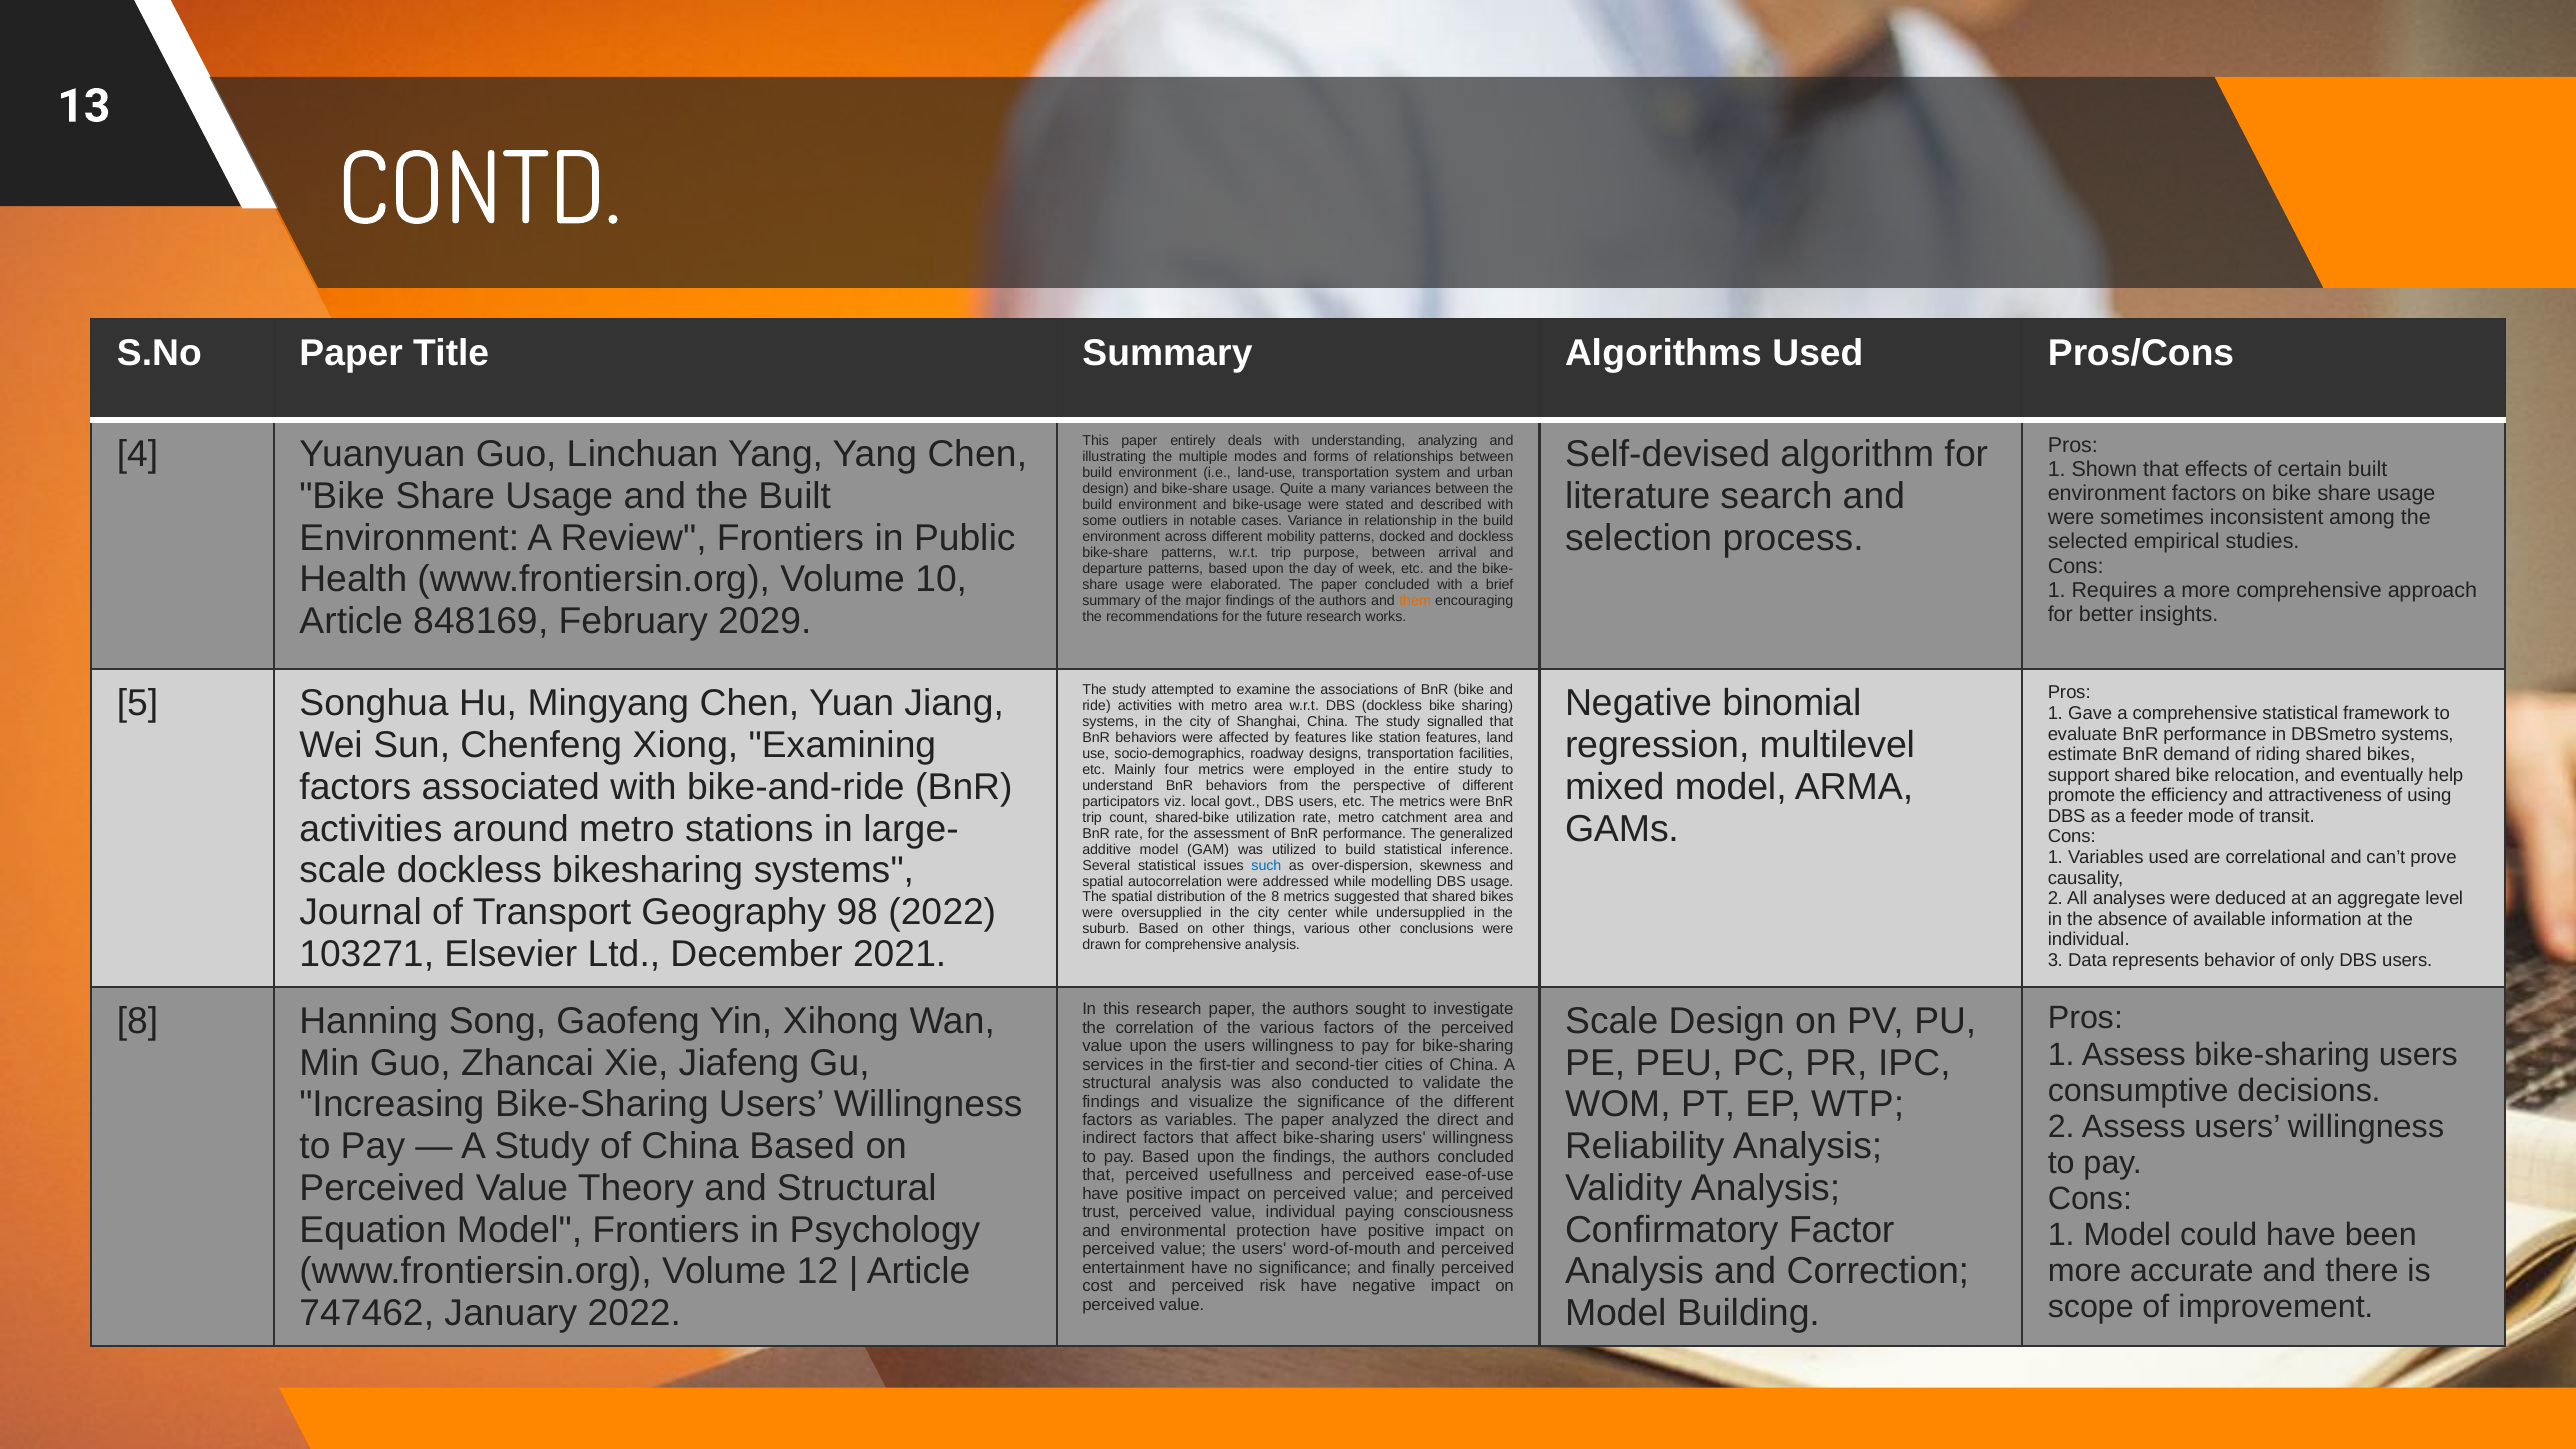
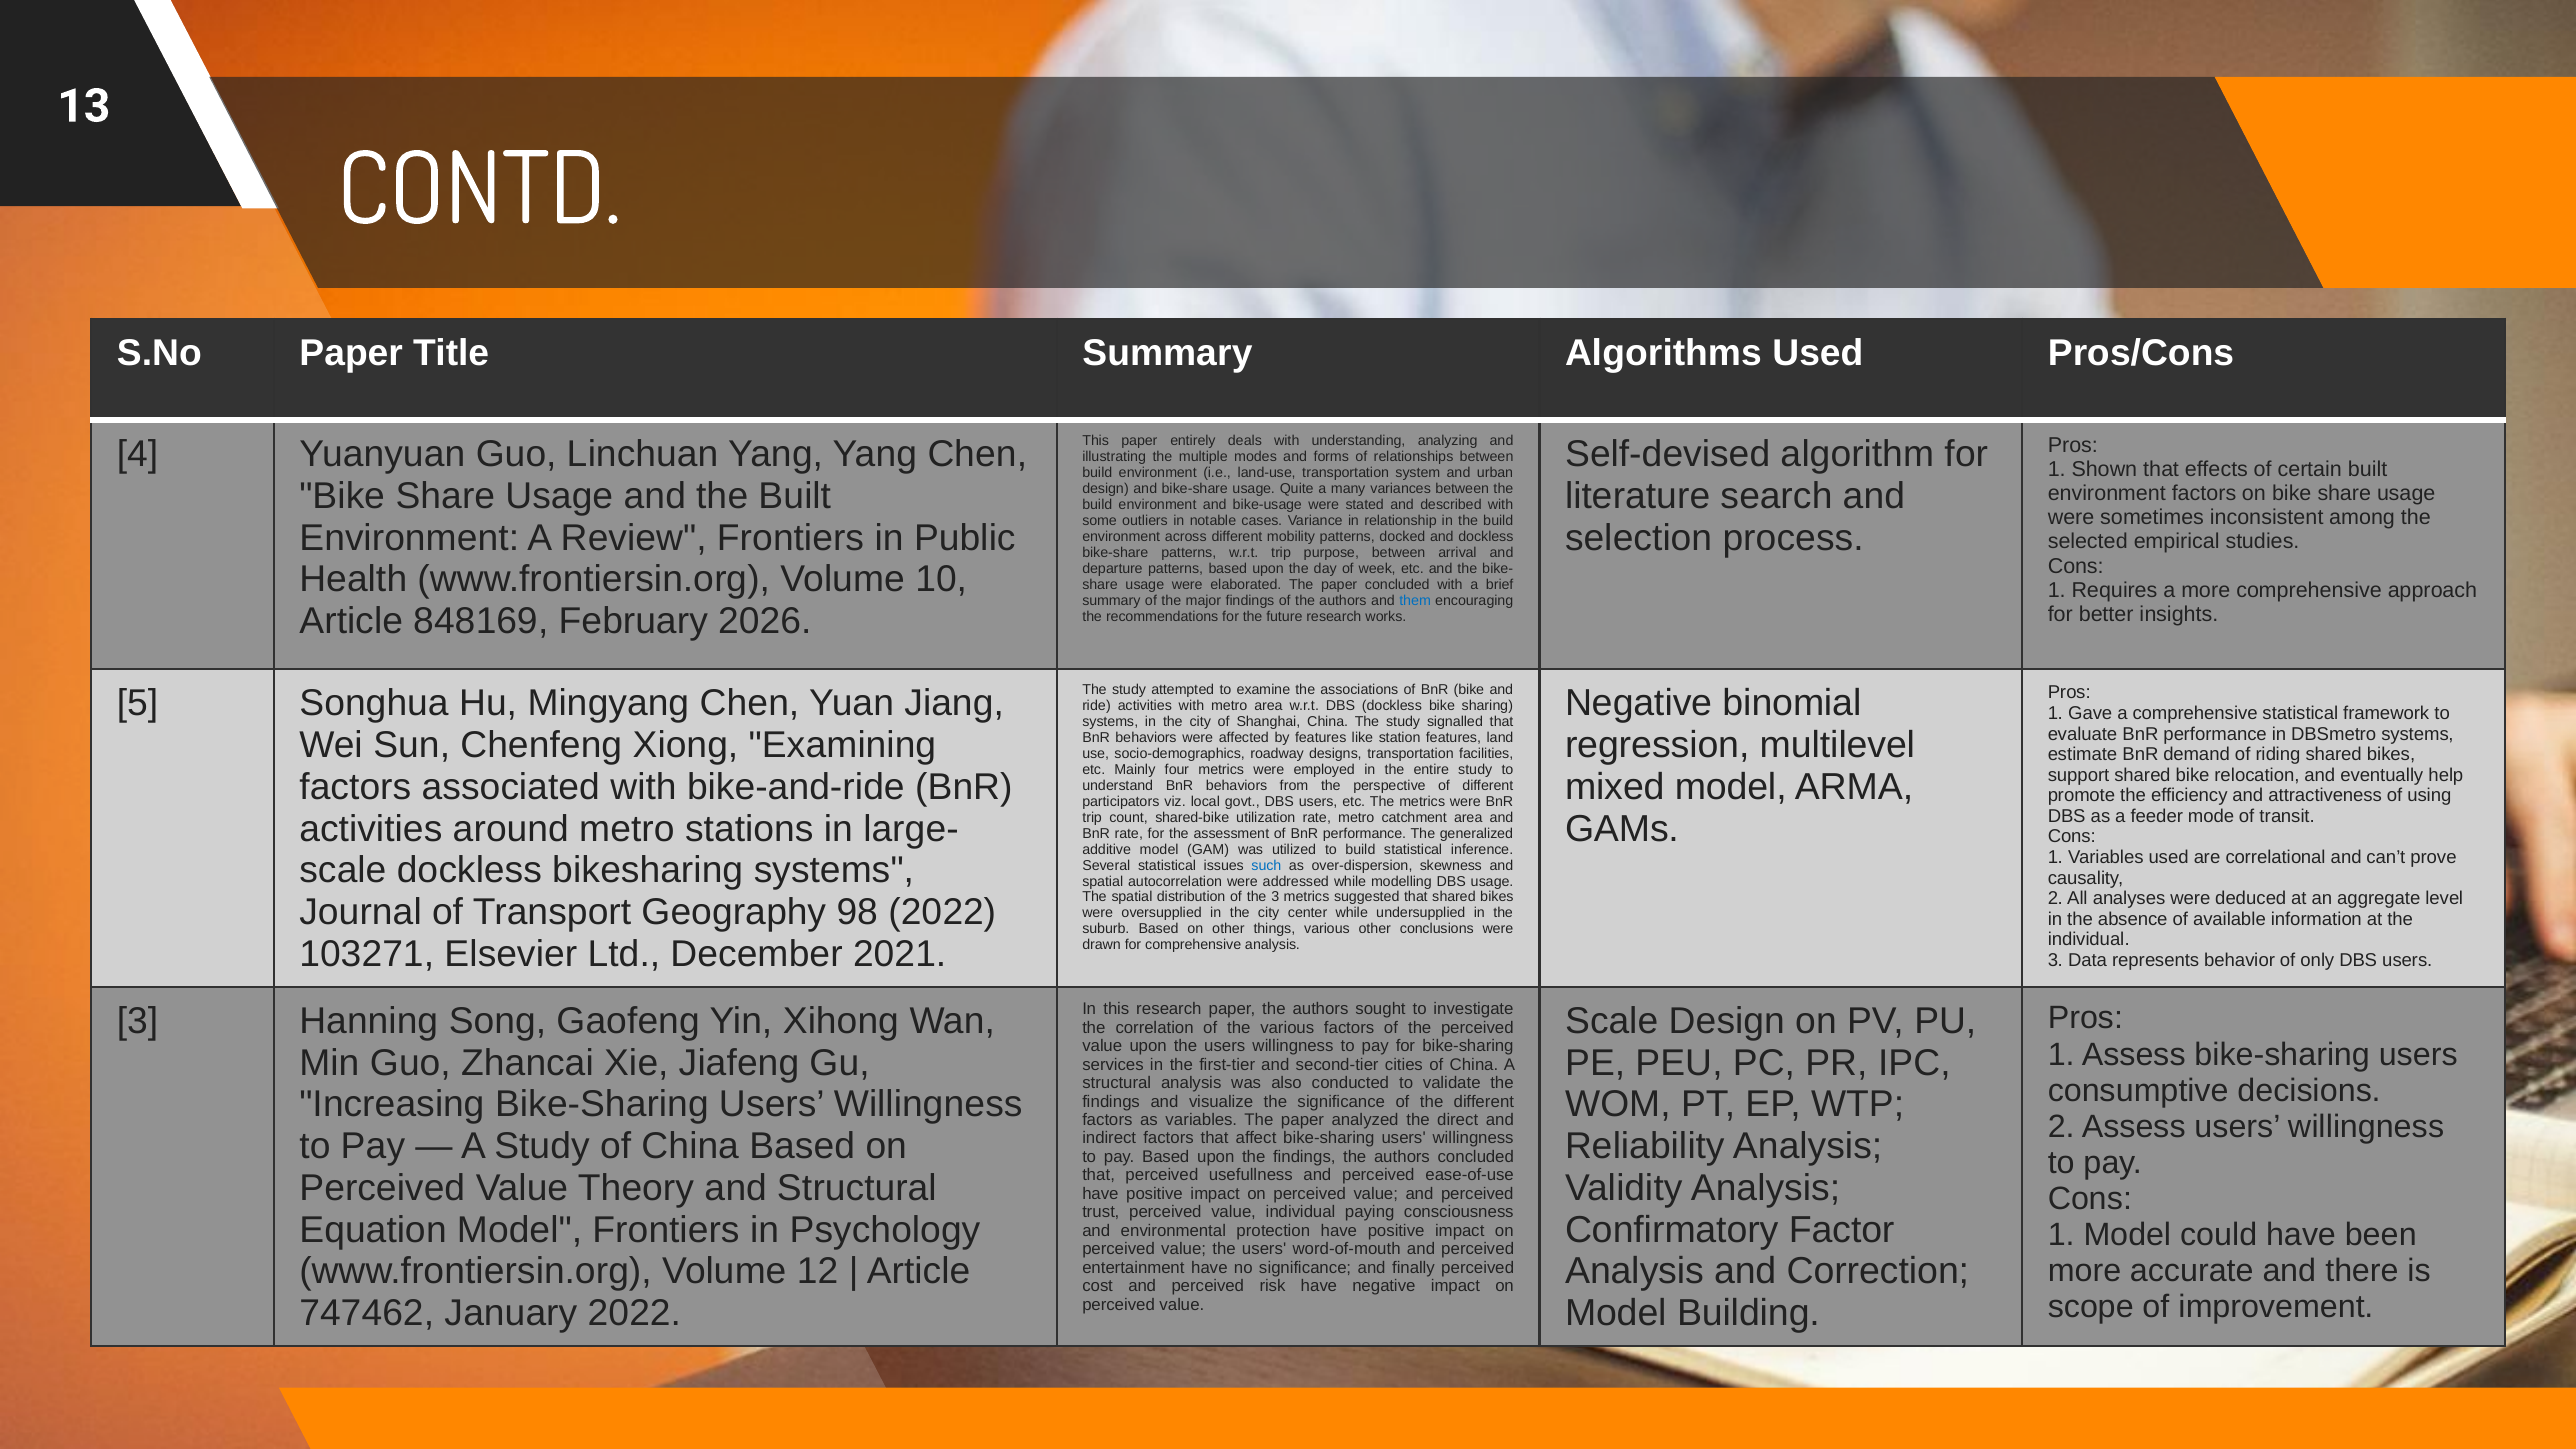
them colour: orange -> blue (1415, 600)
2029: 2029 -> 2026 (765, 621)
the 8: 8 -> 3 (1275, 897)
8: 8 -> 3 (138, 1021)
